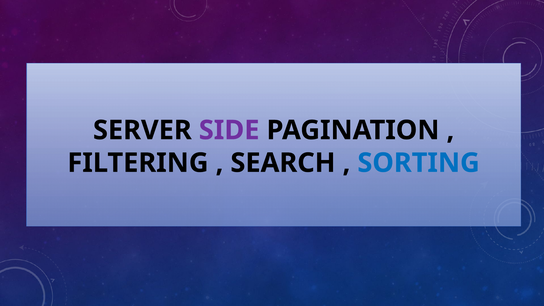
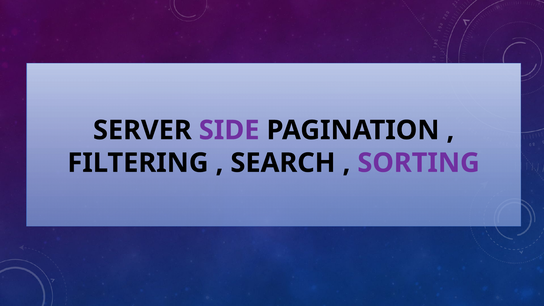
SORTING colour: blue -> purple (419, 163)
